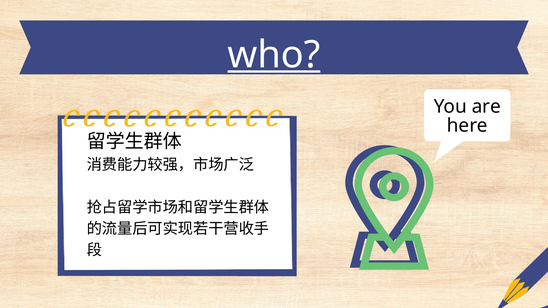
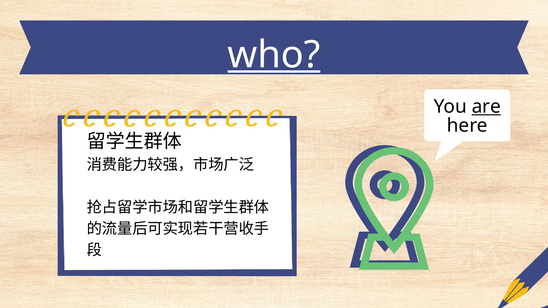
are underline: none -> present (486, 107)
